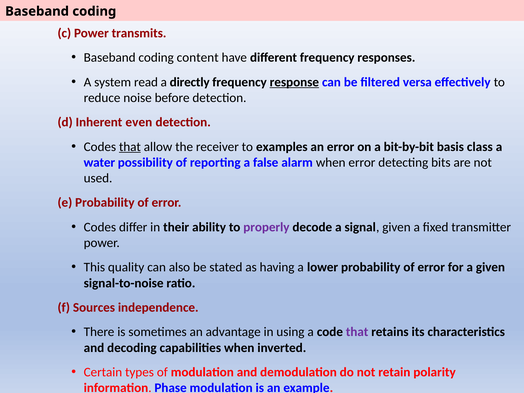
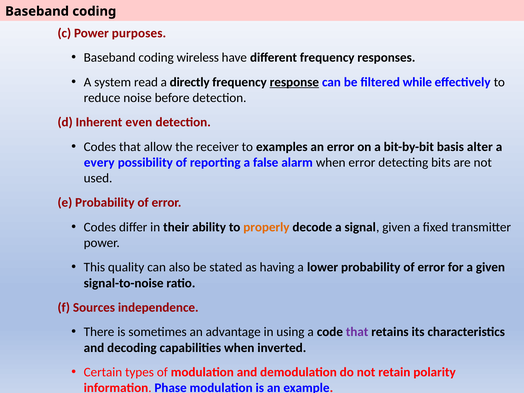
transmits: transmits -> purposes (139, 33)
content: content -> wireless (198, 58)
versa: versa -> while (417, 82)
that underline: present -> none (130, 147)
class: class -> alter (480, 147)
water: water -> every (99, 162)
properly colour: purple -> orange (266, 227)
